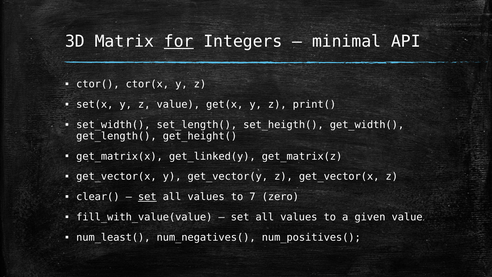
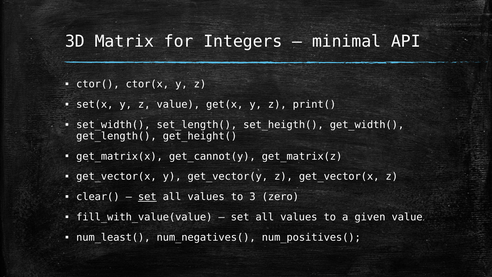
for underline: present -> none (179, 41)
get_linked(y: get_linked(y -> get_cannot(y (212, 156)
7: 7 -> 3 (252, 197)
